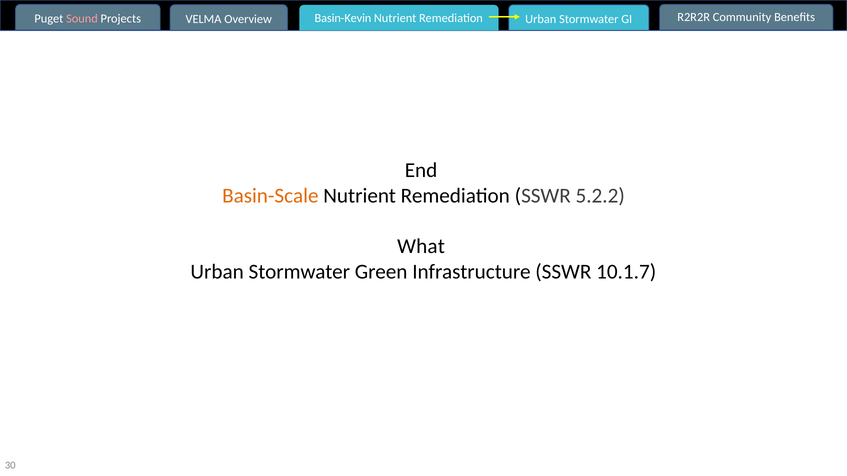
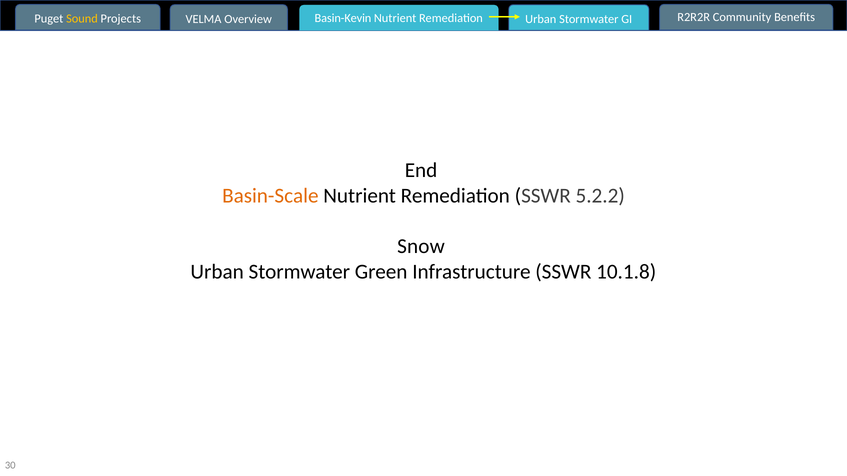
Sound colour: pink -> yellow (82, 19)
What: What -> Snow (421, 247)
10.1.7: 10.1.7 -> 10.1.8 (626, 272)
